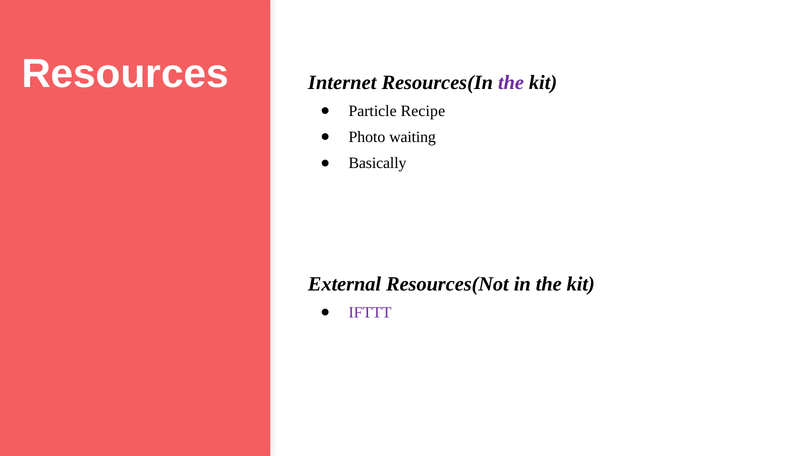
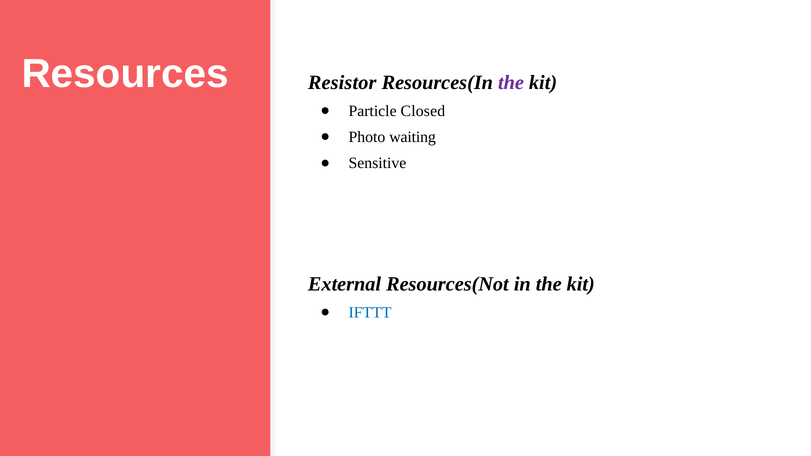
Internet: Internet -> Resistor (342, 83)
Recipe: Recipe -> Closed (423, 111)
Basically: Basically -> Sensitive (377, 163)
IFTTT colour: purple -> blue (370, 312)
